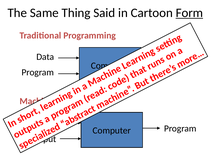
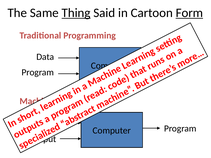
Thing underline: none -> present (76, 13)
